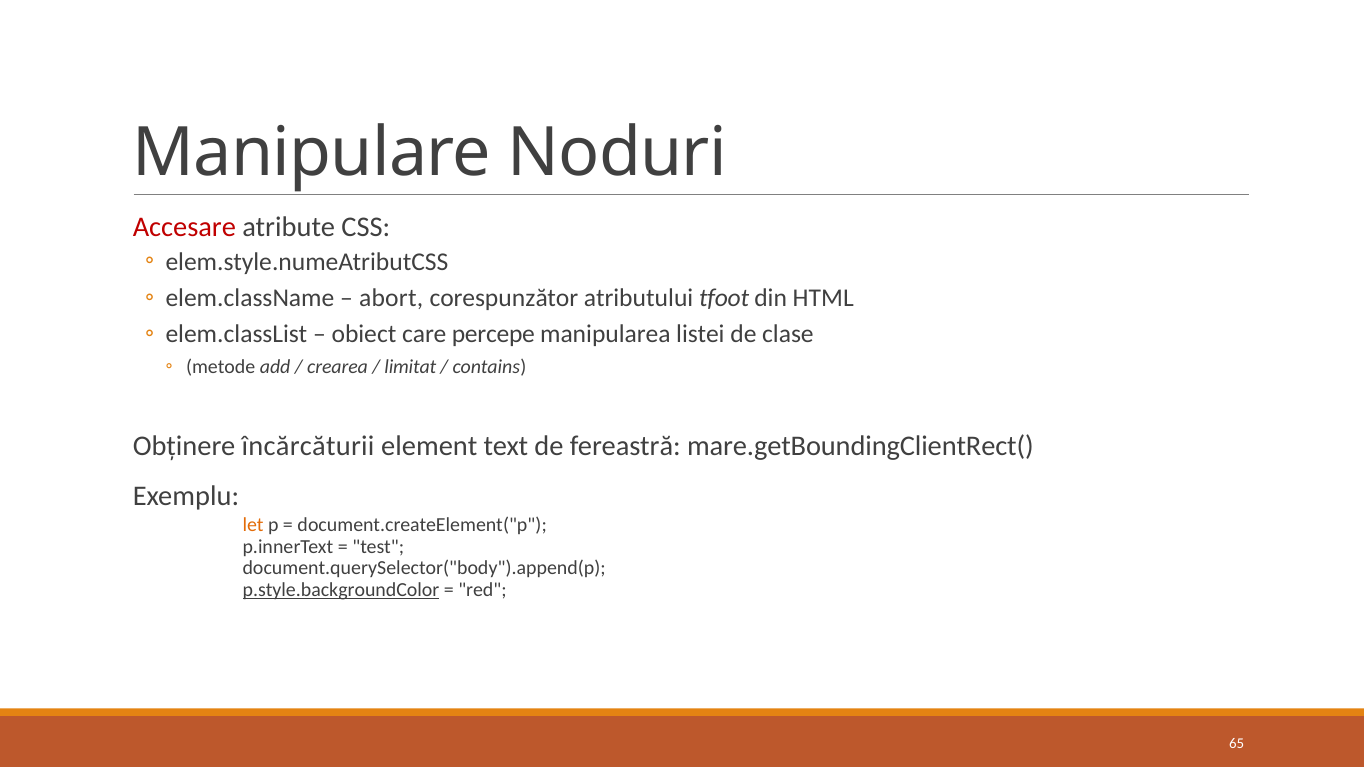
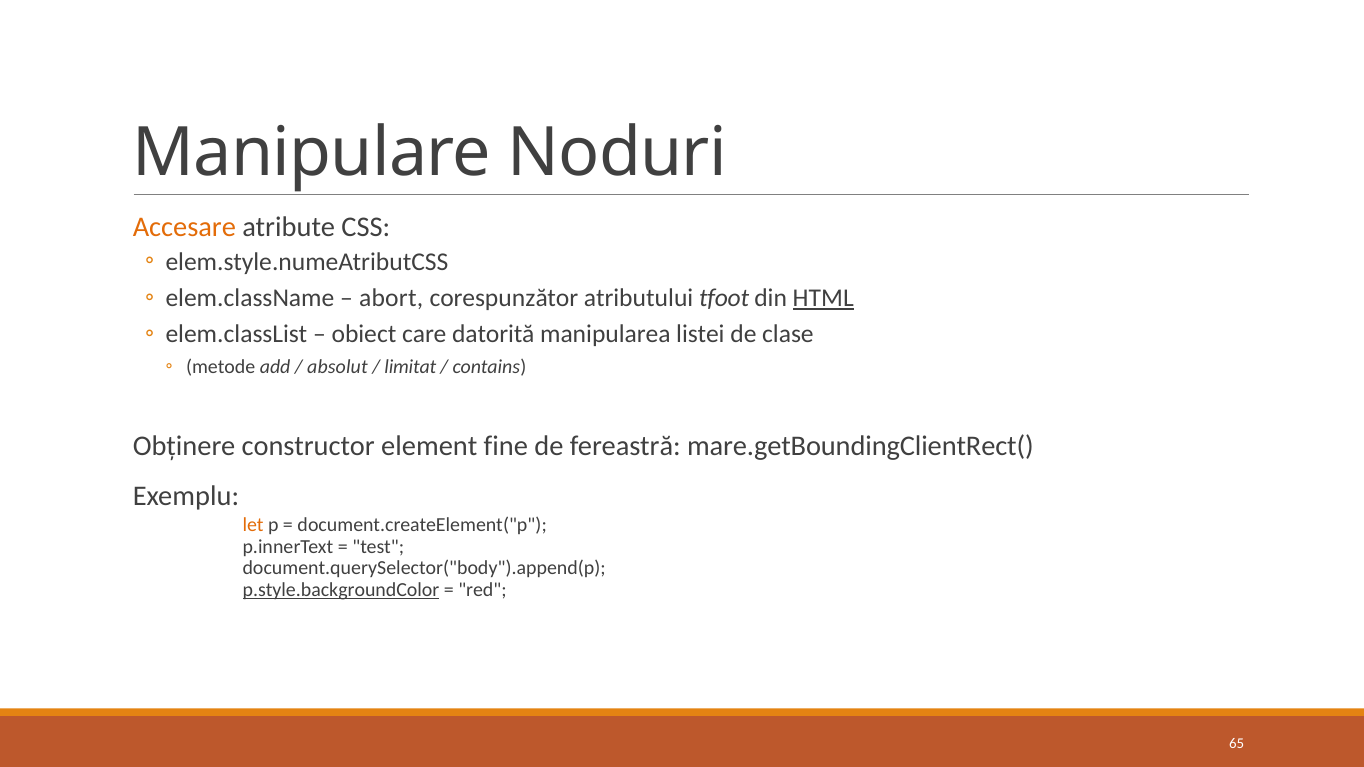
Accesare colour: red -> orange (184, 227)
HTML underline: none -> present (823, 298)
percepe: percepe -> datorită (493, 334)
crearea: crearea -> absolut (337, 367)
încărcăturii: încărcăturii -> constructor (308, 446)
text: text -> fine (506, 446)
